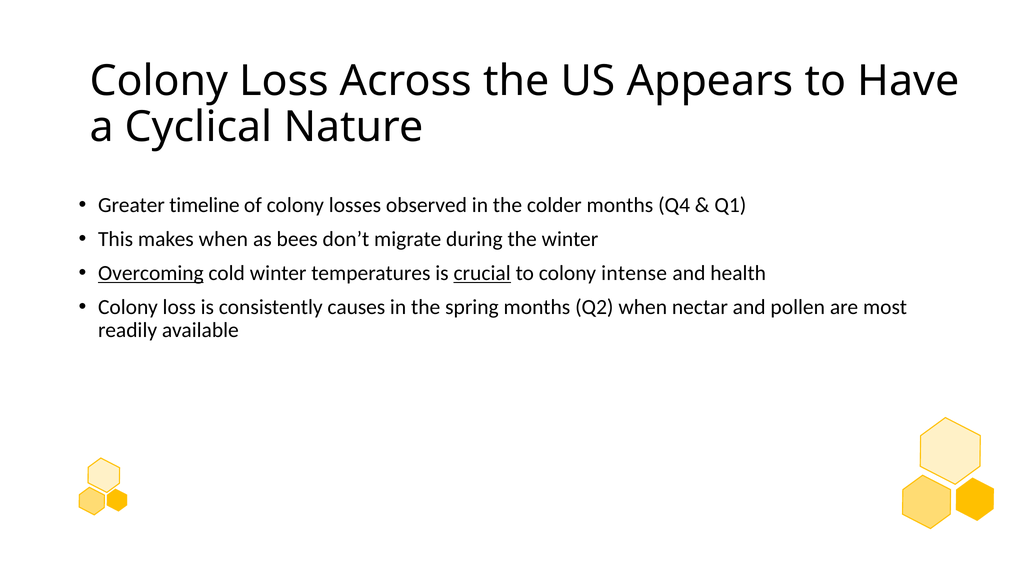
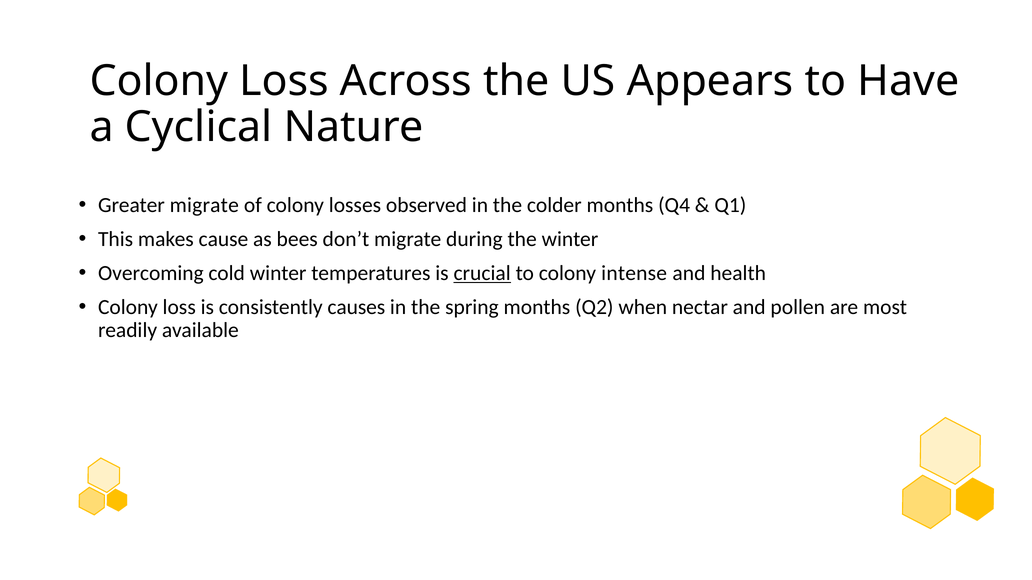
Greater timeline: timeline -> migrate (204, 205)
makes when: when -> cause (223, 239)
Overcoming underline: present -> none (151, 273)
